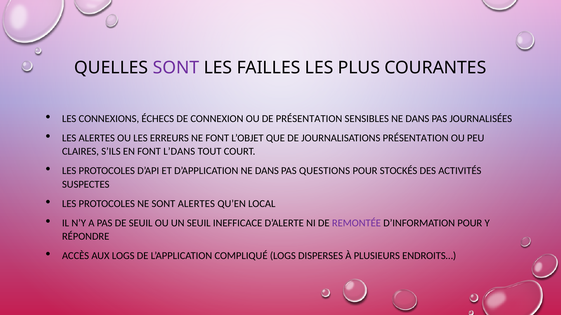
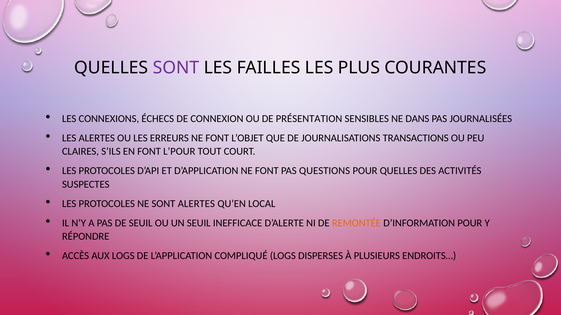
JOURNALISATIONS PRÉSENTATION: PRÉSENTATION -> TRANSACTIONS (416, 138)
L’DANS: L’DANS -> L’POUR (179, 152)
D’APPLICATION NE DANS: DANS -> FONT (267, 171)
POUR STOCKÉS: STOCKÉS -> QUELLES (399, 171)
REMONTÉE colour: purple -> orange (356, 223)
